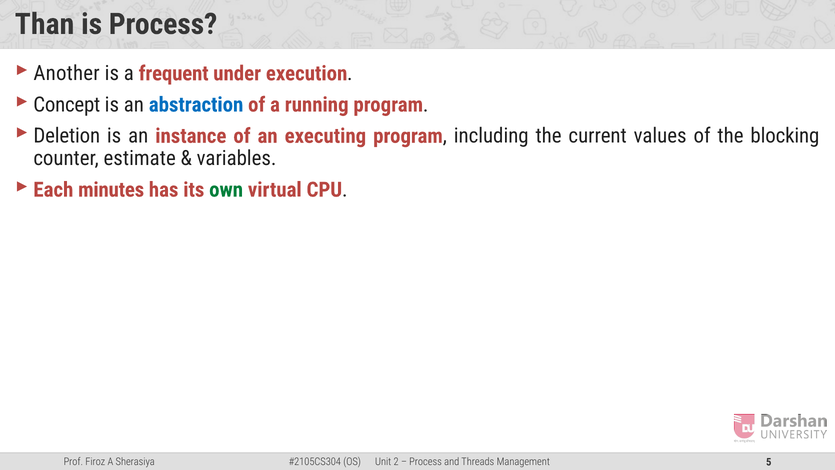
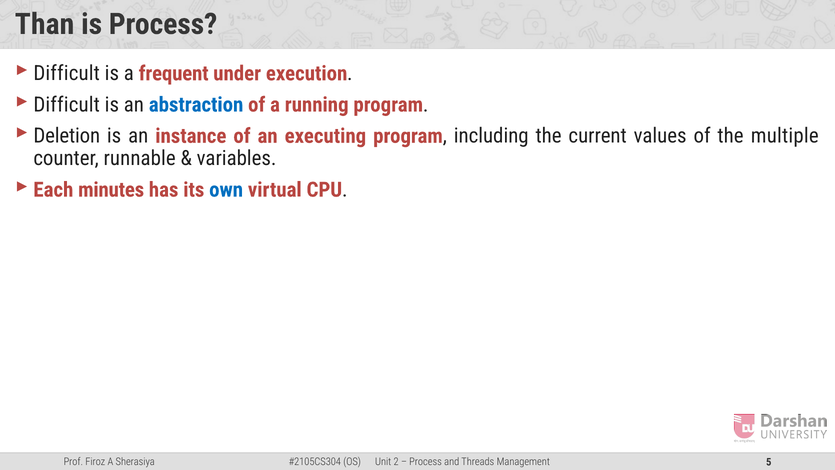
Another: Another -> Difficult (67, 73)
Concept: Concept -> Difficult (67, 105)
blocking: blocking -> multiple (785, 136)
estimate: estimate -> runnable (140, 158)
own colour: green -> blue (226, 190)
